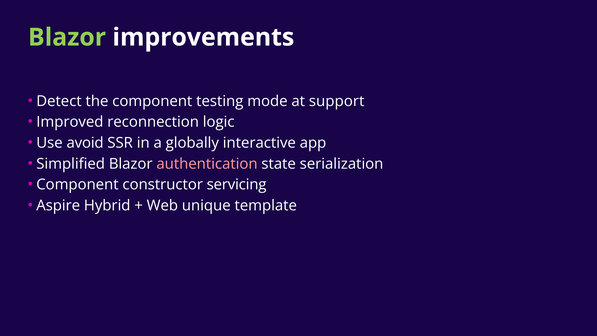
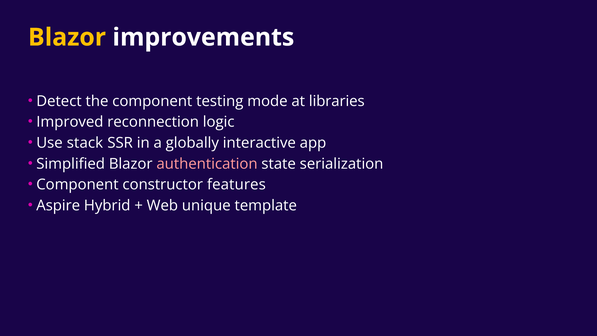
Blazor colour: light green -> yellow (67, 37)
support: support -> libraries (337, 101)
avoid: avoid -> stack (85, 143)
servicing: servicing -> features (236, 185)
